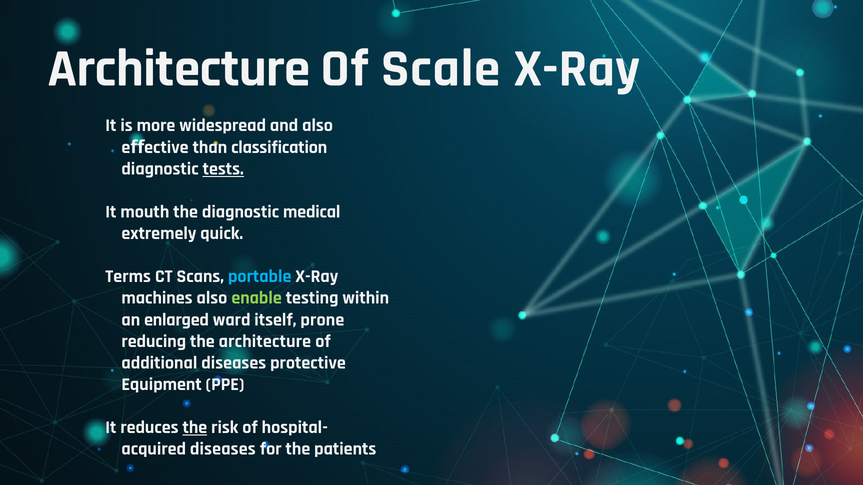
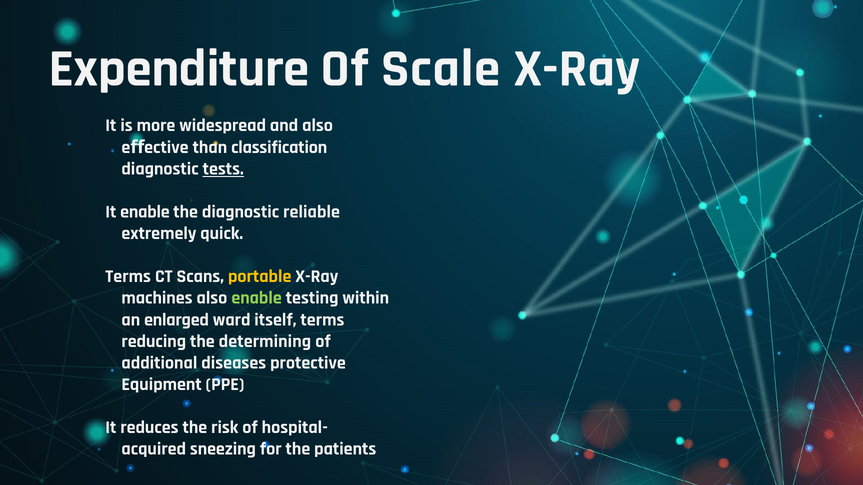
Architecture: Architecture -> Expenditure (179, 68)
It mouth: mouth -> enable (145, 212)
medical: medical -> reliable (312, 212)
portable colour: light blue -> yellow (260, 277)
itself prone: prone -> terms (322, 320)
the architecture: architecture -> determining (265, 341)
the underline: present -> none (195, 428)
diseases: diseases -> sneezing (223, 449)
